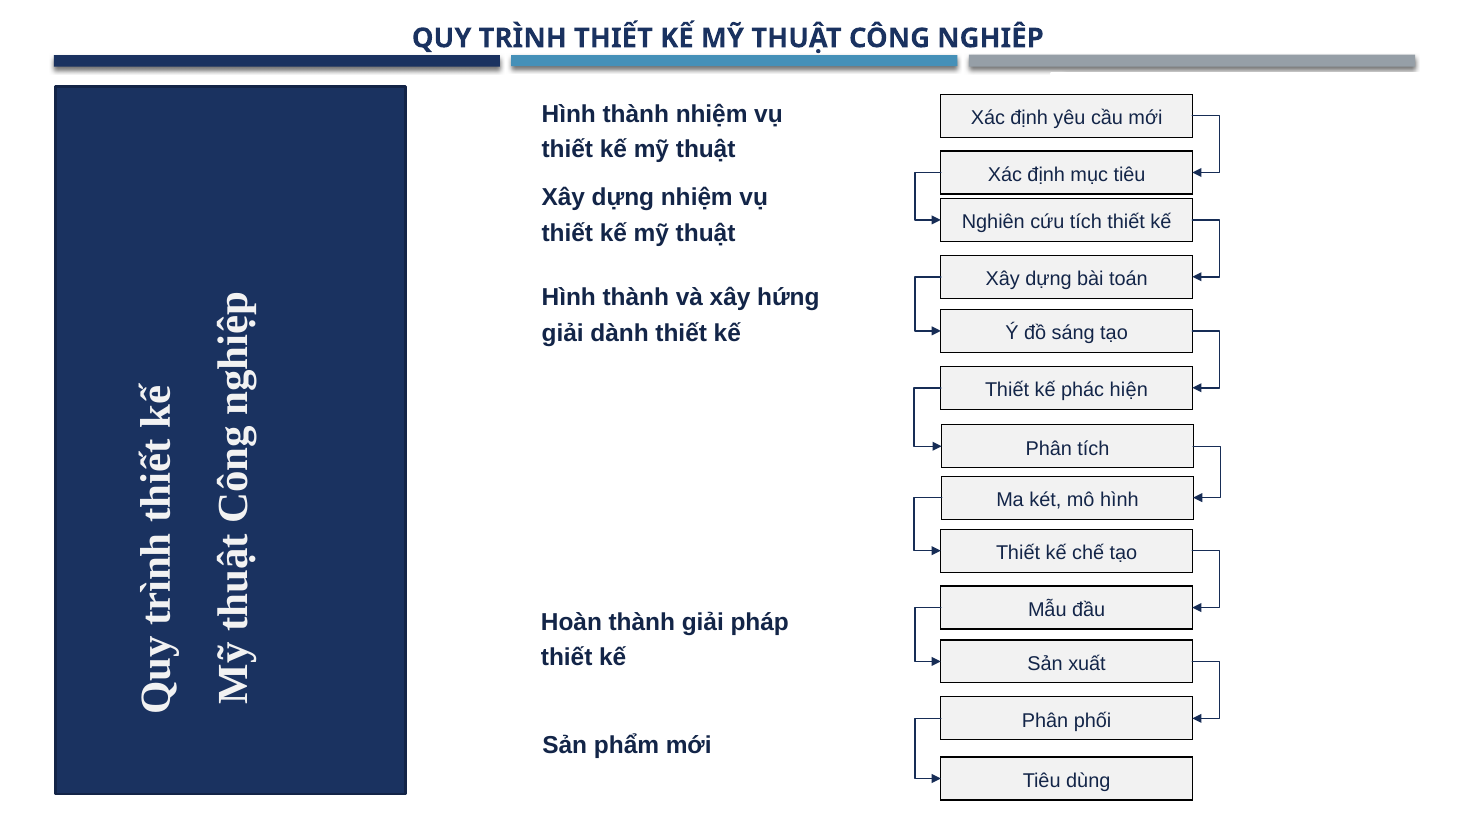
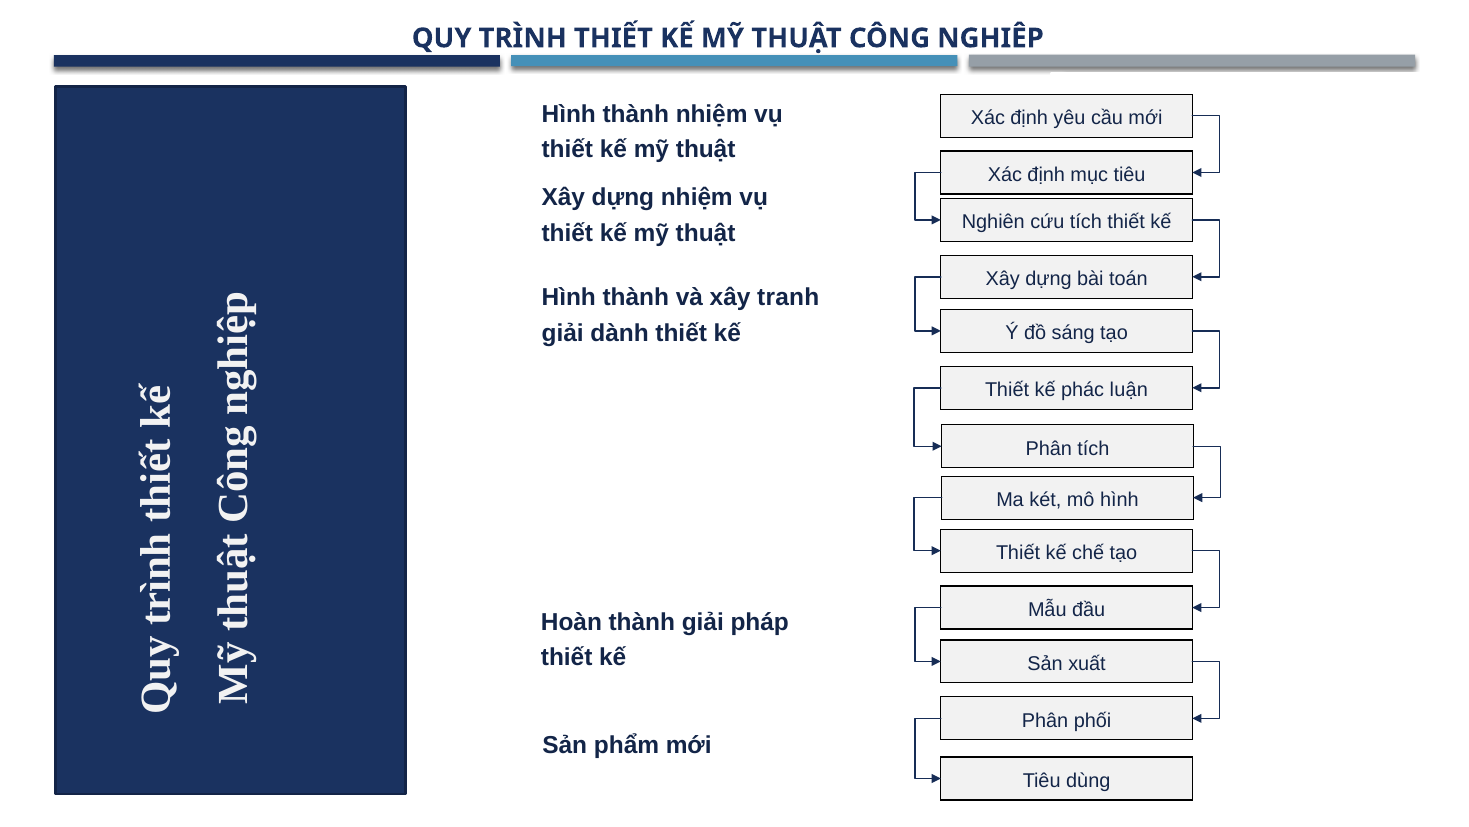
hứng: hứng -> tranh (788, 297)
hiện: hiện -> luận (1129, 390)
